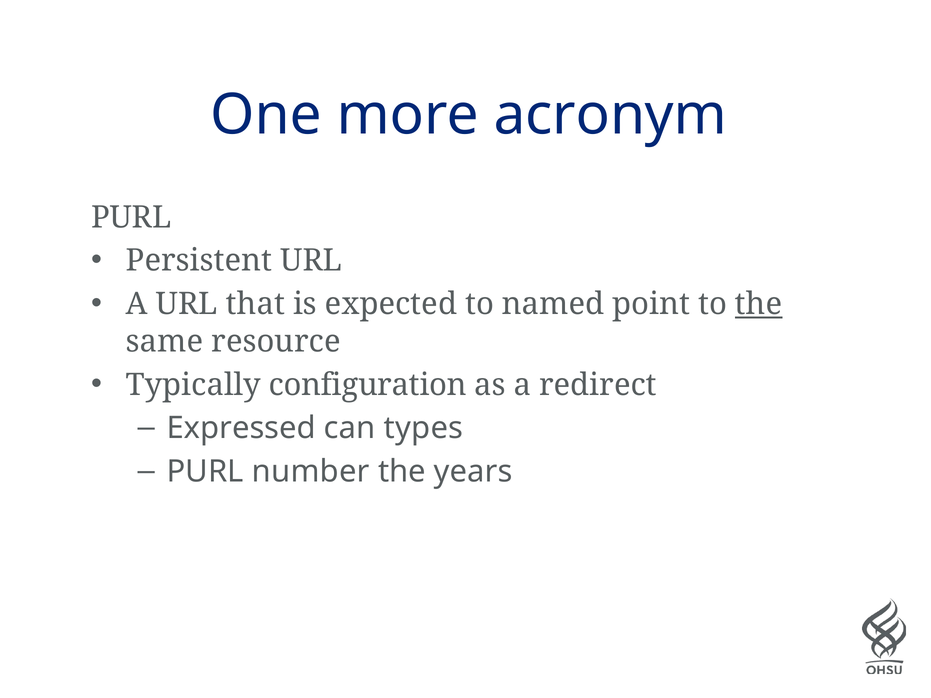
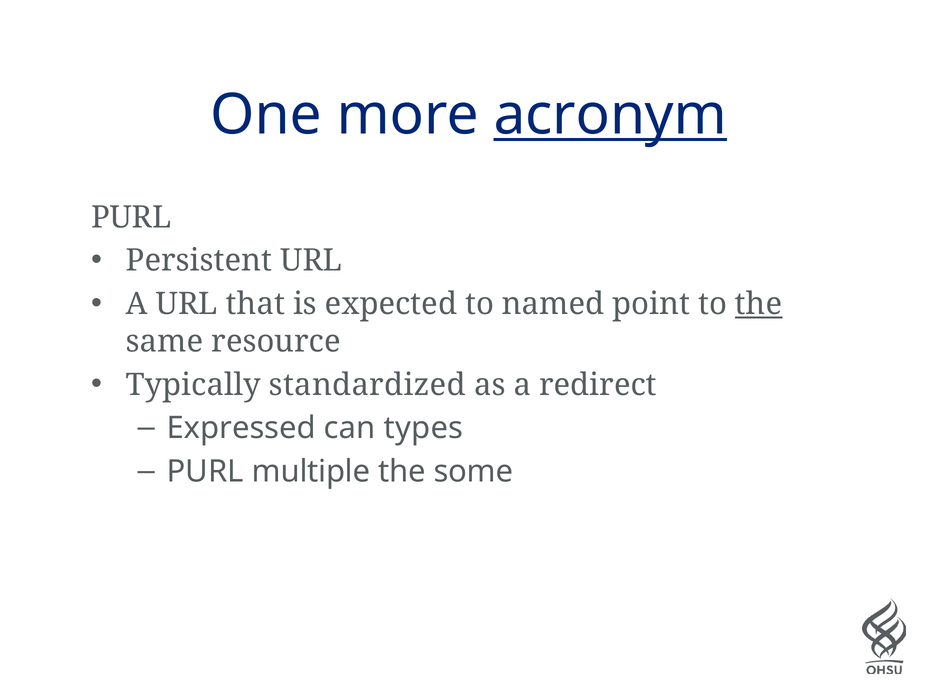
acronym underline: none -> present (610, 115)
configuration: configuration -> standardized (367, 385)
number: number -> multiple (311, 472)
years: years -> some (473, 472)
